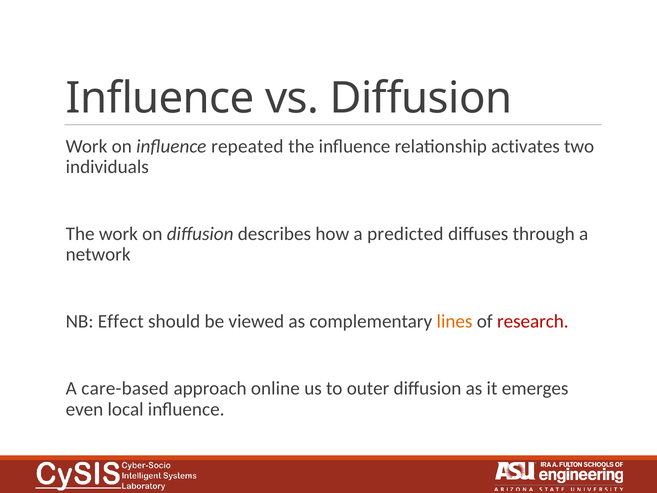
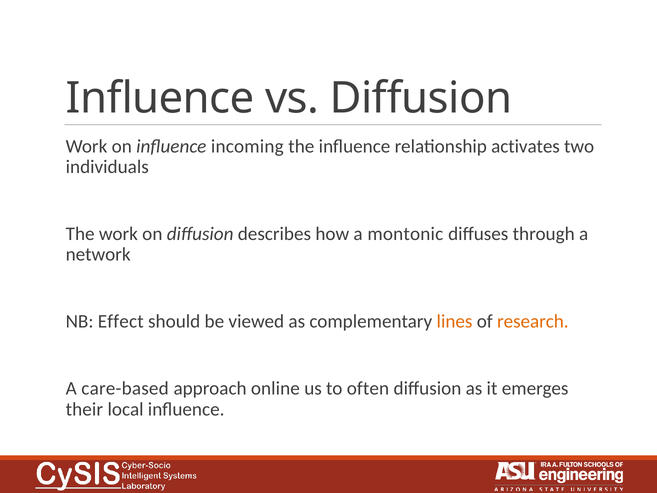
repeated: repeated -> incoming (247, 146)
predicted: predicted -> montonic (405, 234)
research colour: red -> orange (533, 321)
outer: outer -> often (368, 388)
even: even -> their (84, 409)
